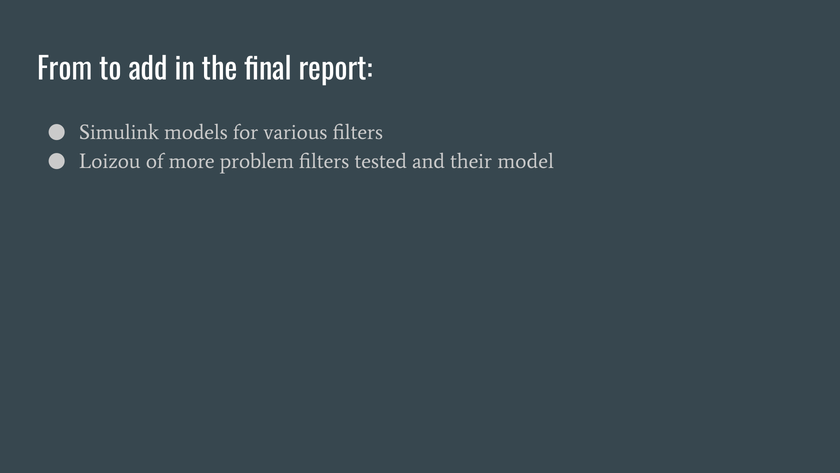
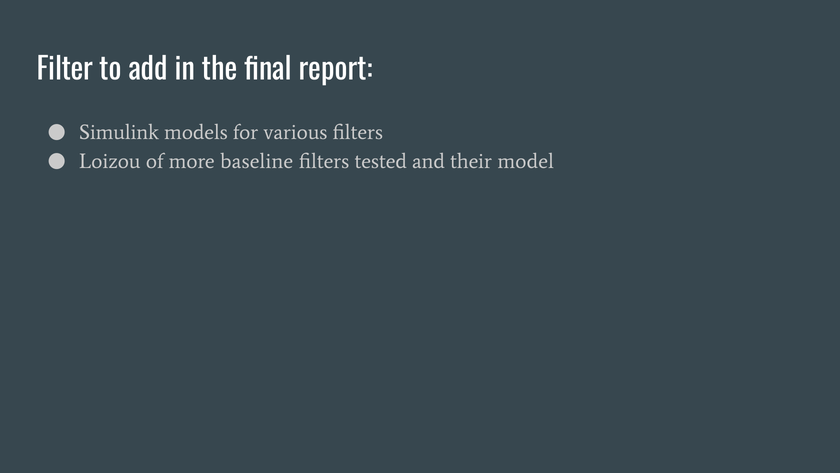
From: From -> Filter (65, 70)
problem: problem -> baseline (257, 161)
